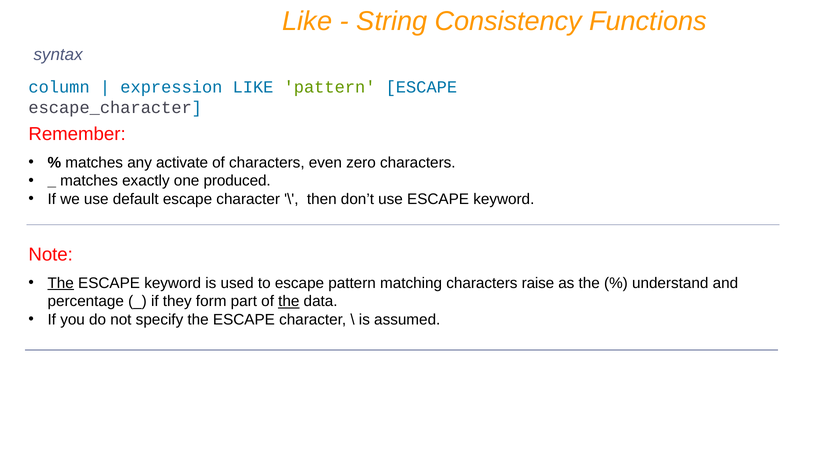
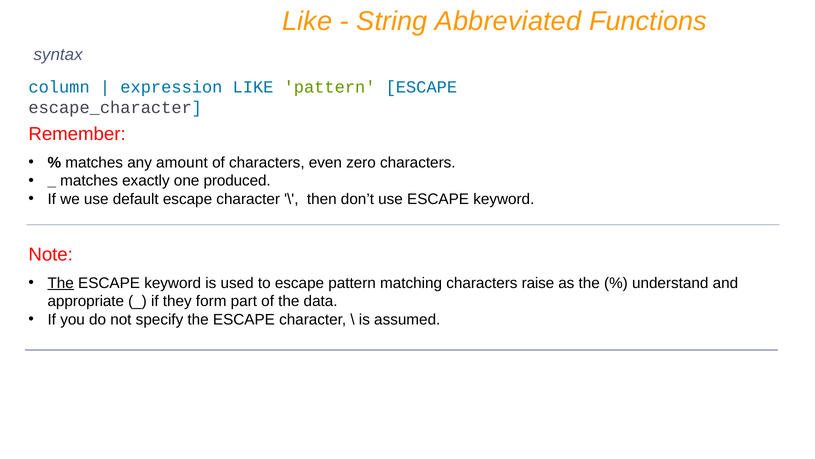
Consistency: Consistency -> Abbreviated (508, 21)
activate: activate -> amount (182, 162)
percentage: percentage -> appropriate (86, 301)
the underline: present -> none (289, 301)
